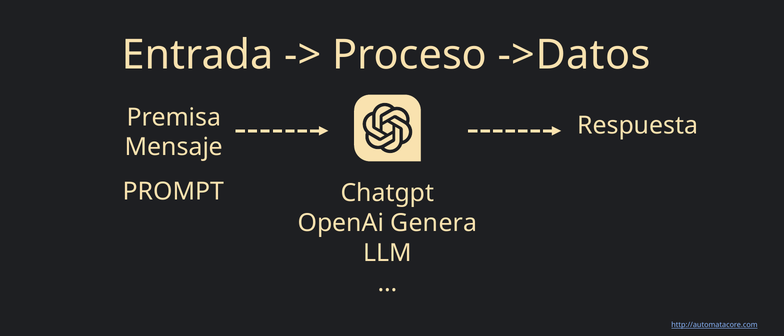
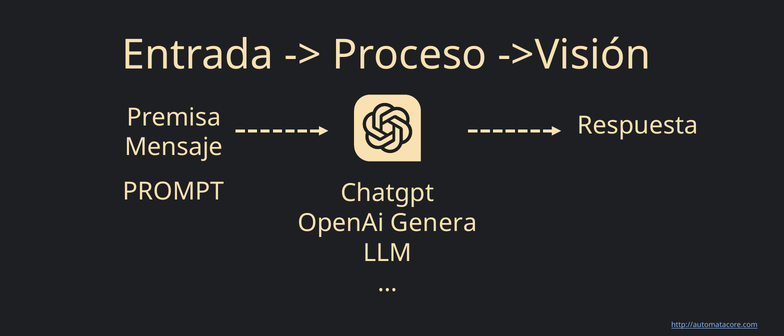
->Datos: ->Datos -> ->Visión (574, 55)
